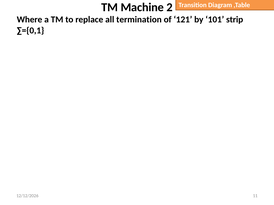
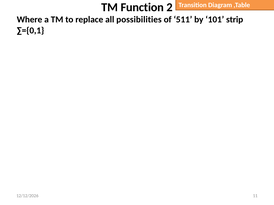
Machine: Machine -> Function (142, 7)
termination: termination -> possibilities (139, 20)
121: 121 -> 511 (183, 20)
